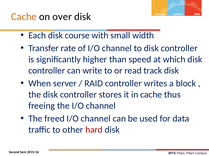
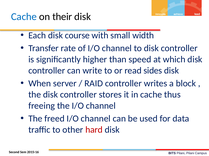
Cache colour: orange -> blue (24, 17)
over: over -> their (62, 17)
track: track -> sides (153, 71)
